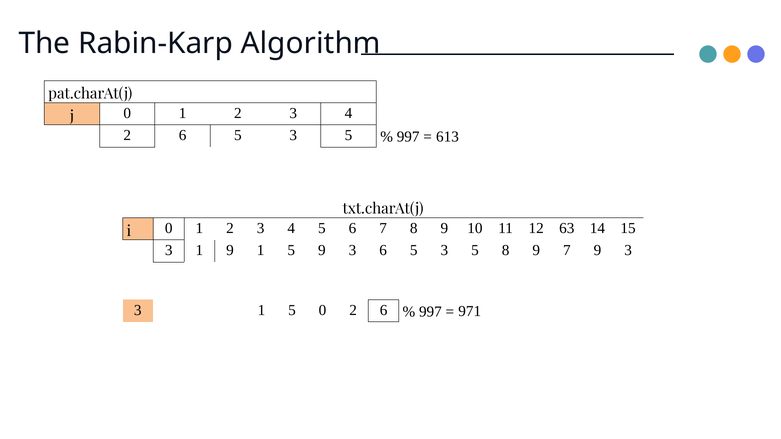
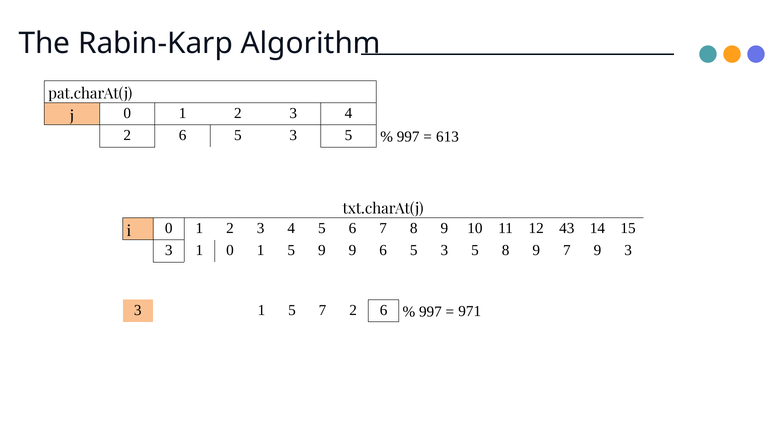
63: 63 -> 43 (567, 228)
1 9: 9 -> 0 (230, 251)
5 9 3: 3 -> 9 (352, 251)
5 0: 0 -> 7 (323, 310)
